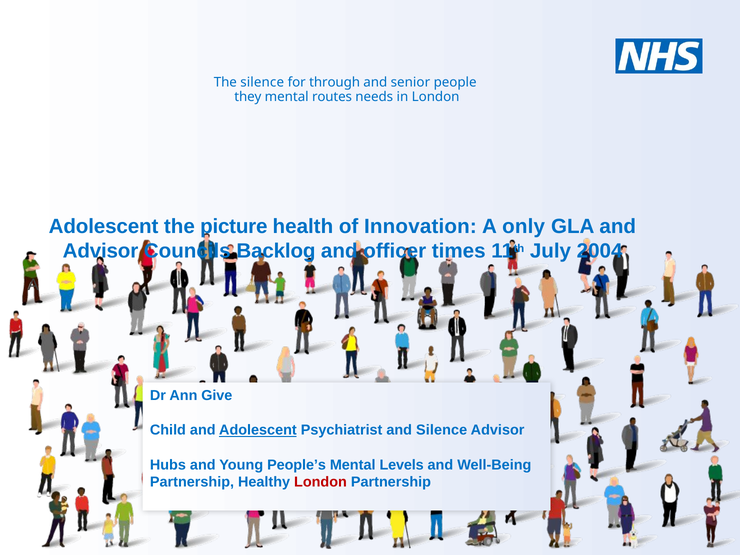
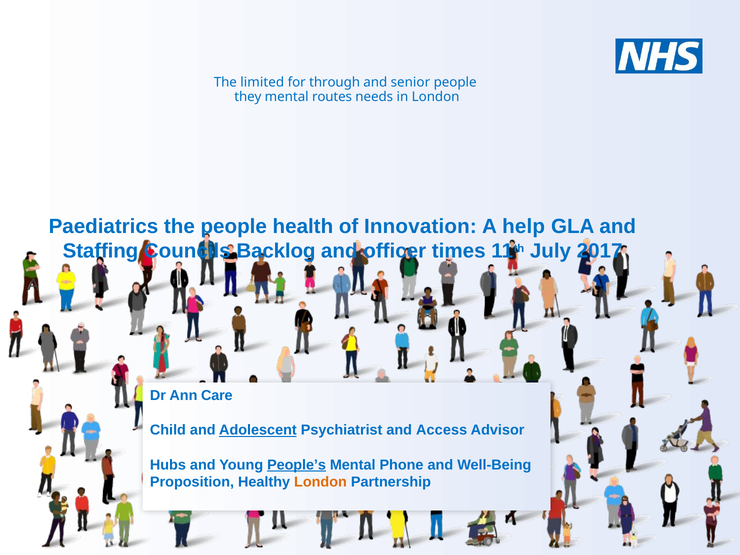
The silence: silence -> limited (262, 82)
Adolescent: Adolescent -> Paediatrics (103, 226)
the picture: picture -> people (234, 226)
only: only -> help (524, 226)
Advisor: Advisor -> Staffing (100, 251)
2004: 2004 -> 2017 (600, 251)
Give: Give -> Care (217, 396)
and Silence: Silence -> Access (442, 430)
People’s underline: none -> present (297, 465)
Levels: Levels -> Phone (402, 465)
Partnership: Partnership -> Proposition (192, 482)
London colour: red -> orange (320, 482)
